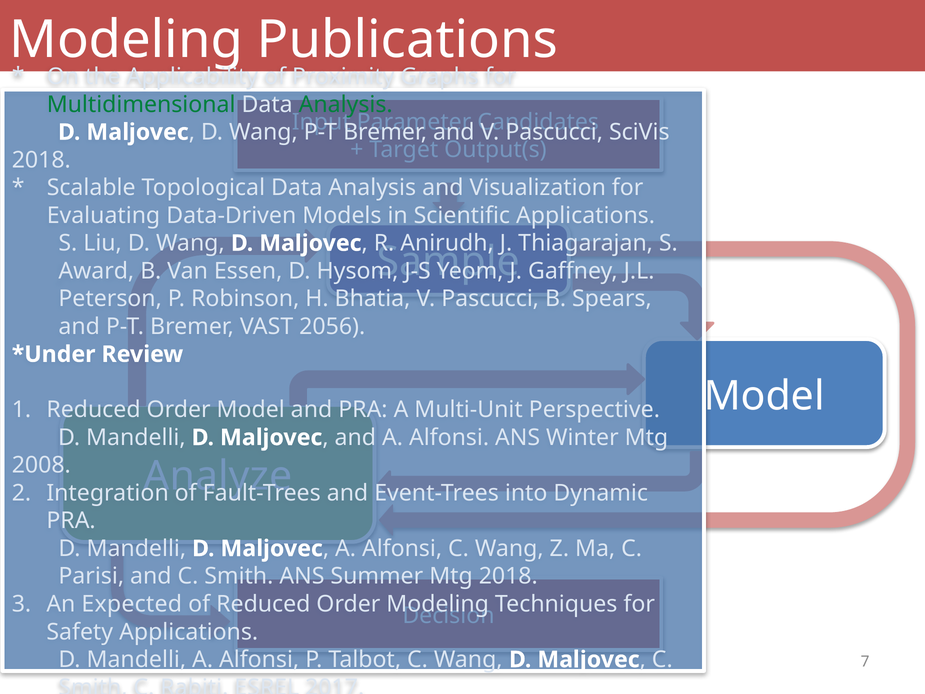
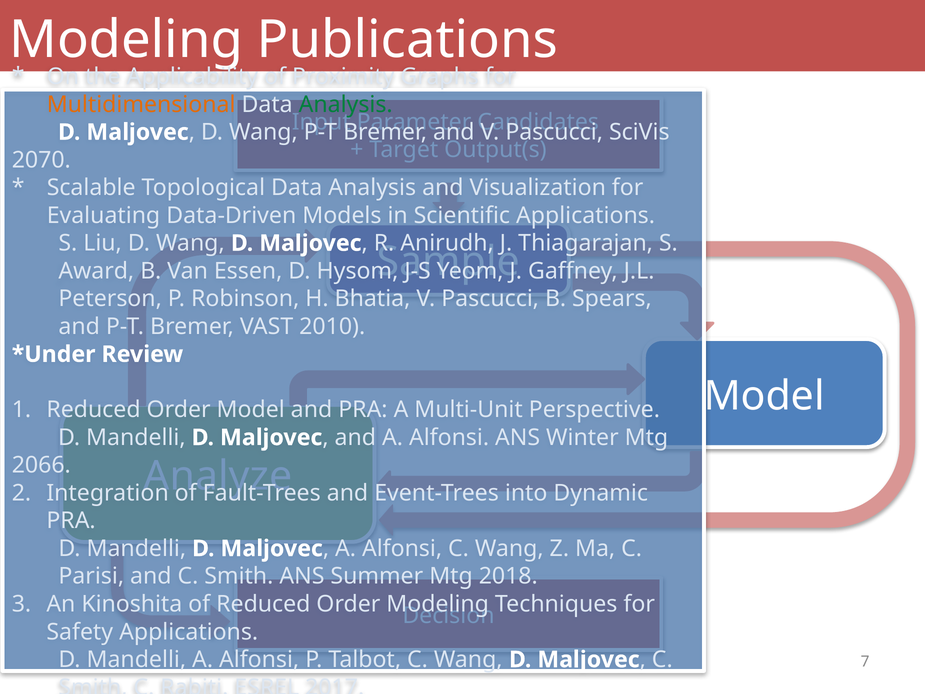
Multidimensional colour: green -> orange (141, 104)
2018: 2018 -> 2070 (41, 160)
2056: 2056 -> 2010 (332, 326)
2008: 2008 -> 2066 (41, 465)
Expected: Expected -> Kinoshita (132, 604)
